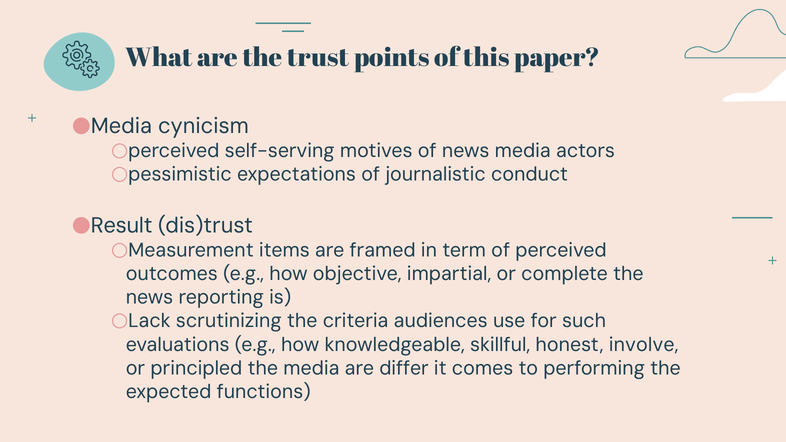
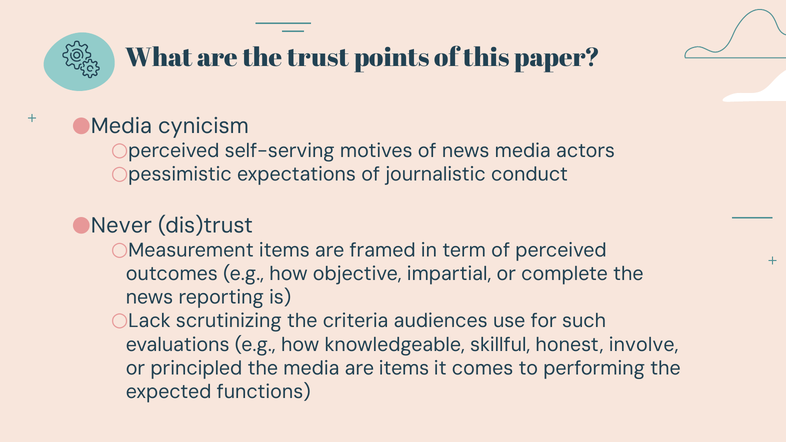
Result: Result -> Never (121, 226)
are differ: differ -> items (404, 368)
